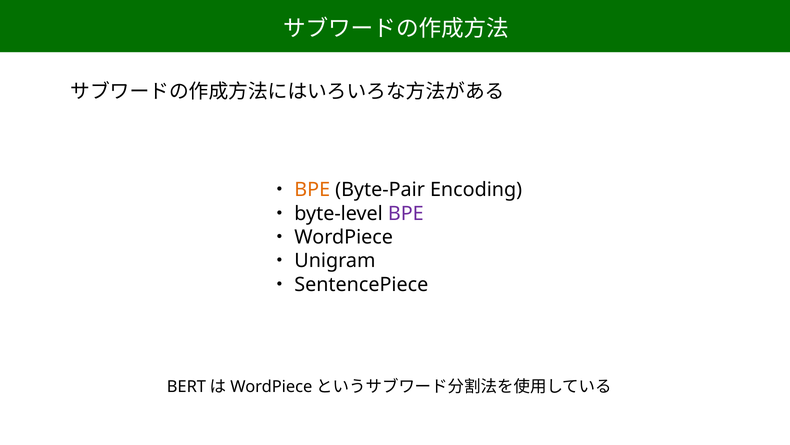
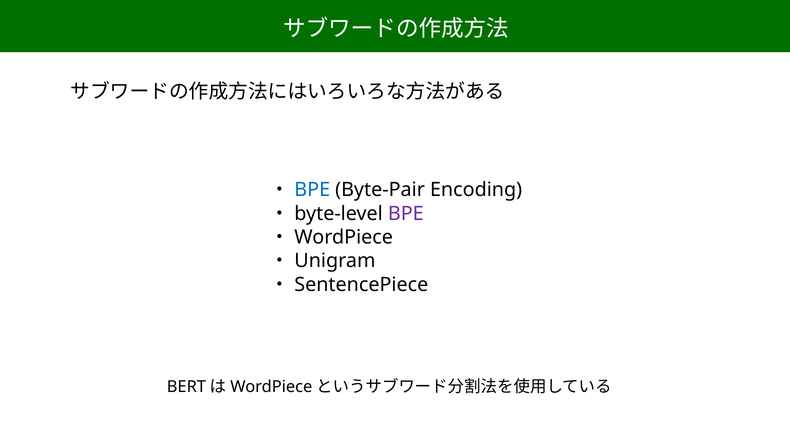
BPE colour: orange -> blue (312, 189)
